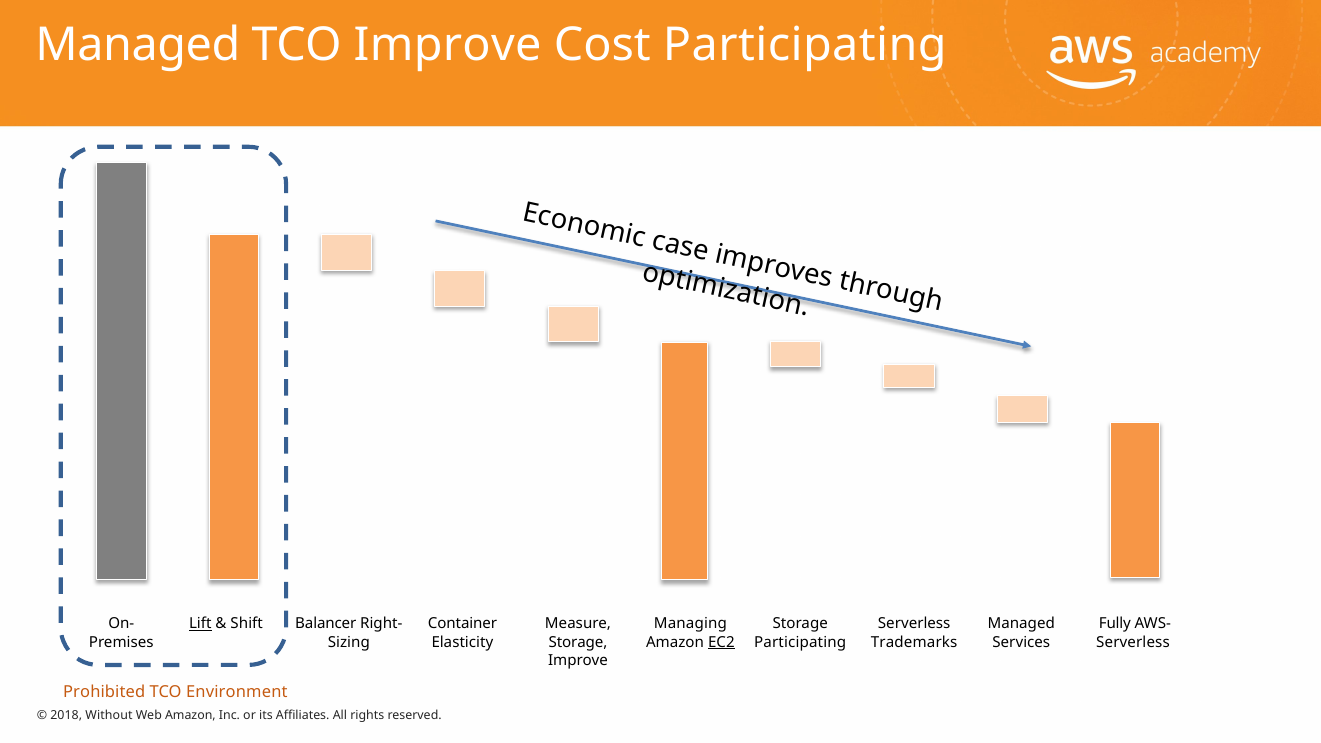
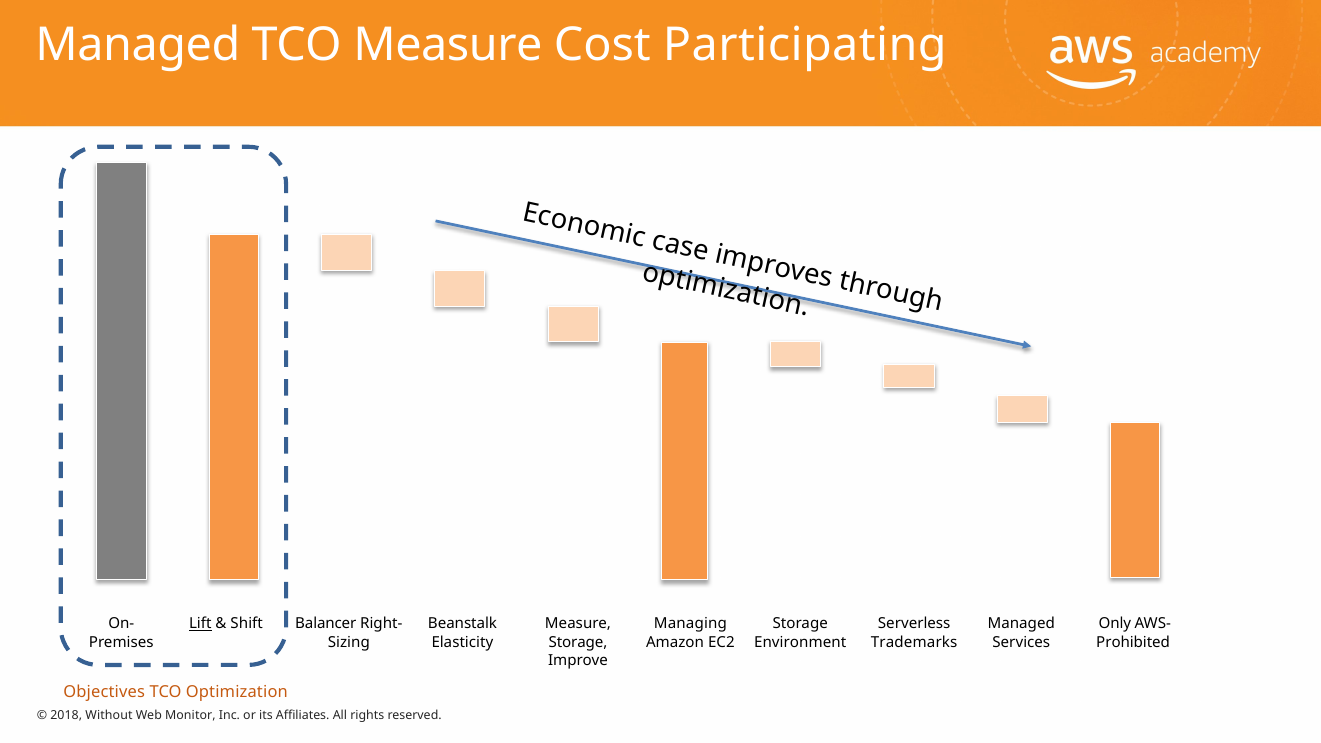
TCO Improve: Improve -> Measure (448, 45)
Container: Container -> Beanstalk (463, 624)
Fully: Fully -> Only (1115, 624)
EC2 underline: present -> none (721, 642)
Participating: Participating -> Environment (800, 642)
Serverless: Serverless -> Prohibited (1133, 642)
Prohibited: Prohibited -> Objectives (104, 692)
Environment: Environment -> Optimization (237, 692)
Amazon: Amazon -> Monitor (190, 715)
